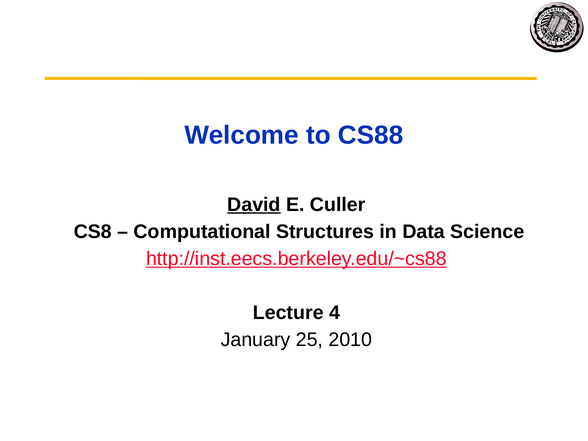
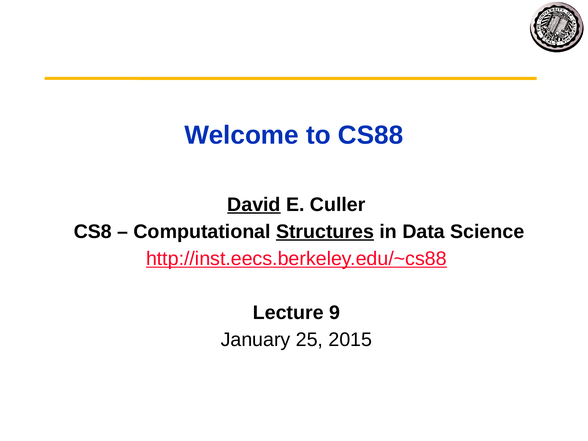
Structures underline: none -> present (325, 232)
4: 4 -> 9 (335, 313)
2010: 2010 -> 2015 (350, 340)
